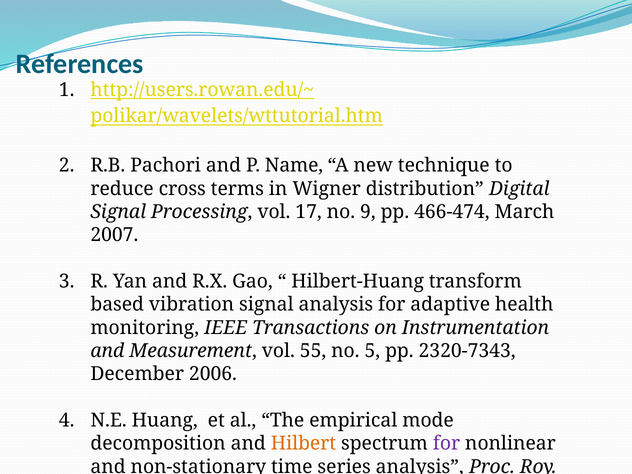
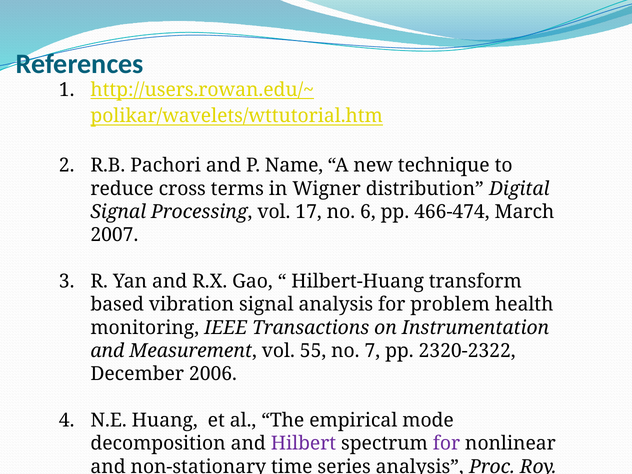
9: 9 -> 6 (368, 212)
adaptive: adaptive -> problem (450, 305)
5: 5 -> 7 (372, 351)
2320-7343: 2320-7343 -> 2320-2322 (467, 351)
Hilbert colour: orange -> purple (303, 444)
